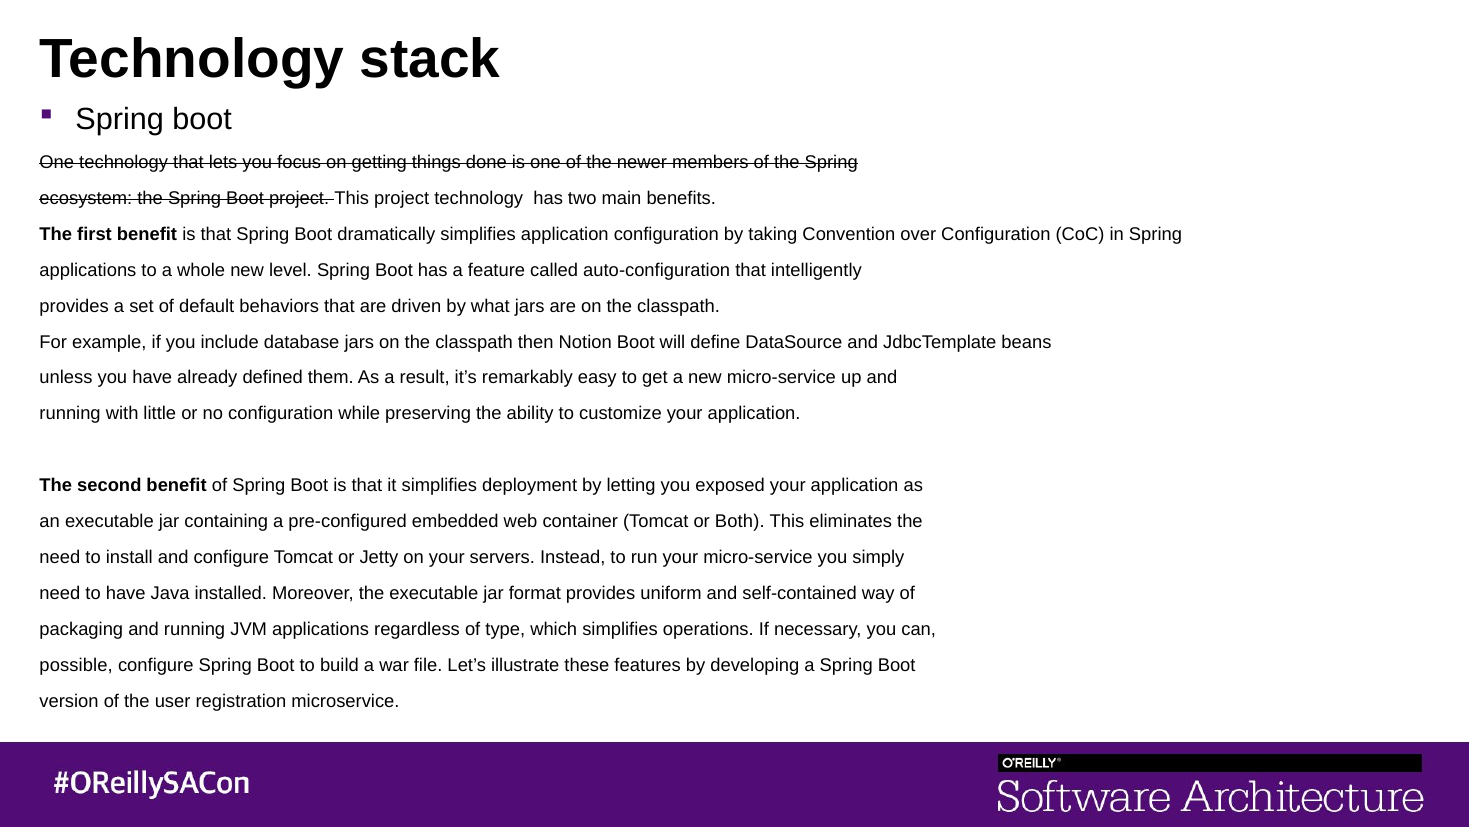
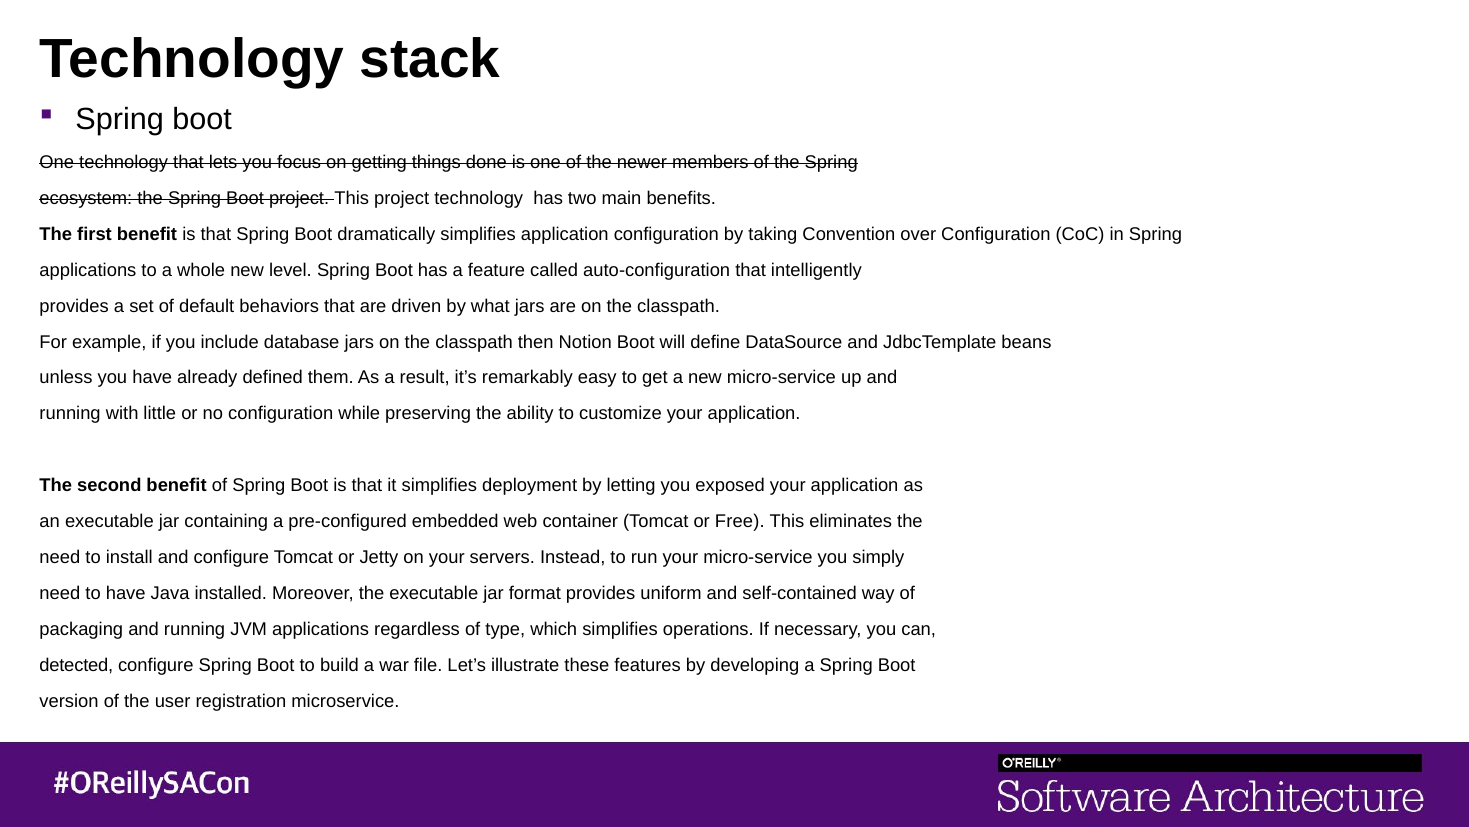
Both: Both -> Free (740, 521)
possible: possible -> detected (76, 665)
